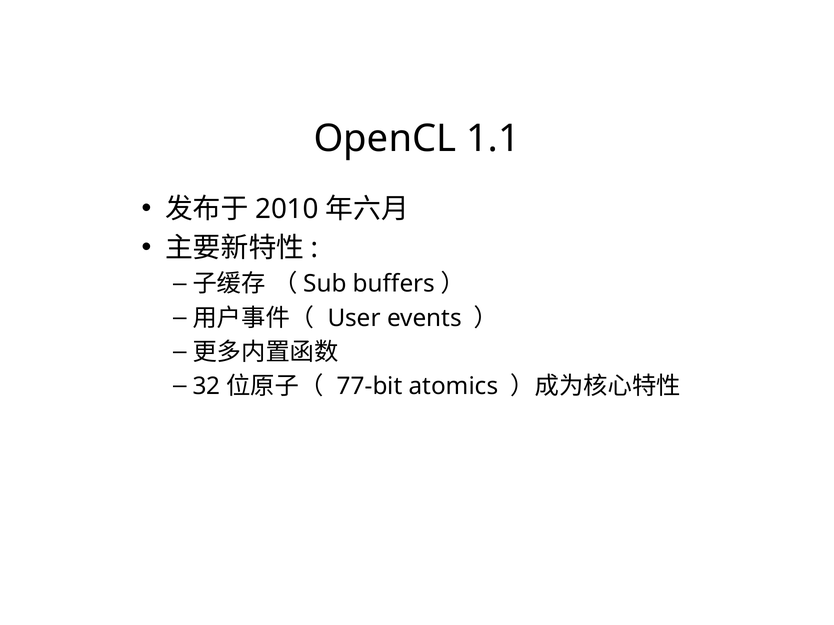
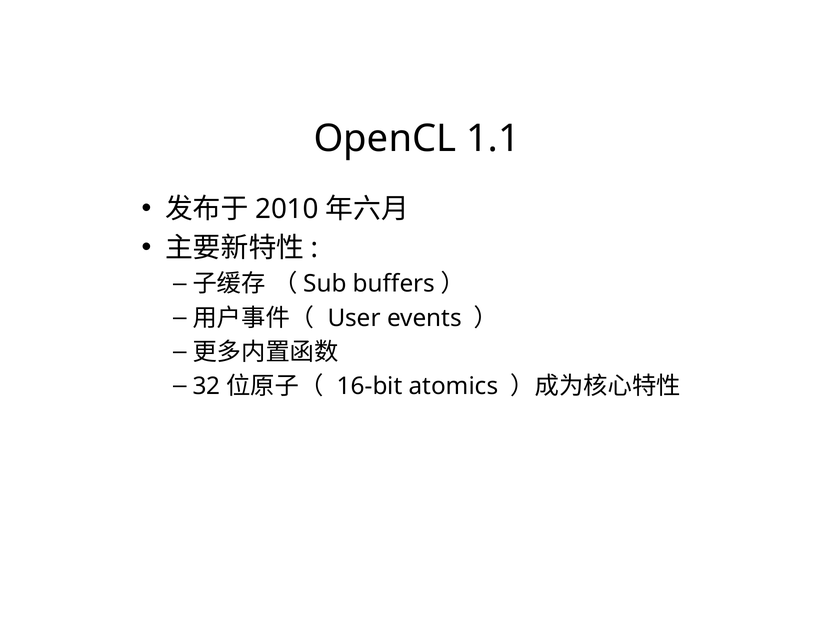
77-bit: 77-bit -> 16-bit (370, 386)
